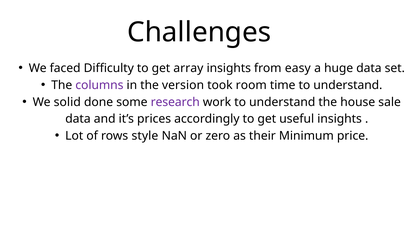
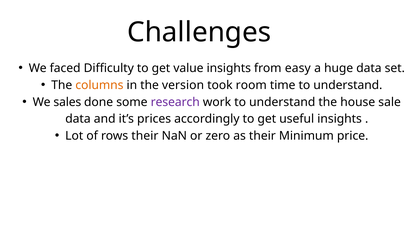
array: array -> value (188, 68)
columns colour: purple -> orange (99, 85)
solid: solid -> sales (67, 102)
rows style: style -> their (145, 136)
